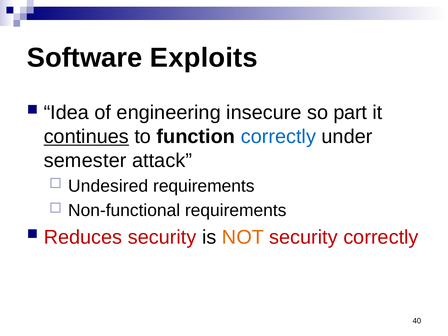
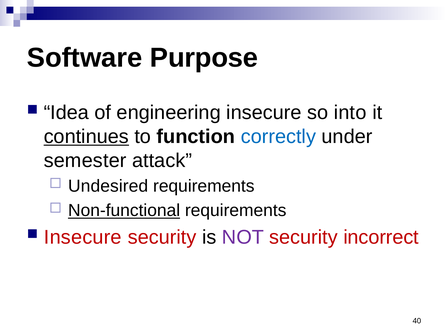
Exploits: Exploits -> Purpose (204, 58)
part: part -> into (350, 113)
Non-functional underline: none -> present (124, 211)
Reduces: Reduces -> Insecure (83, 237)
NOT colour: orange -> purple (243, 237)
security correctly: correctly -> incorrect (381, 237)
